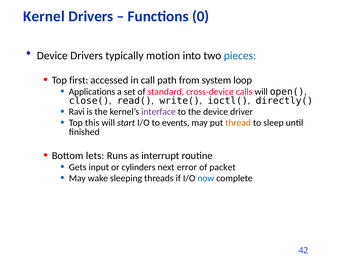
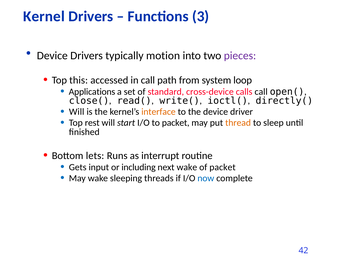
0: 0 -> 3 (201, 16)
pieces colour: blue -> purple (240, 56)
first: first -> this (79, 80)
calls will: will -> call (261, 92)
Ravi: Ravi -> Will (77, 112)
interface colour: purple -> orange (158, 112)
this: this -> rest (92, 123)
to events: events -> packet (176, 123)
cylinders: cylinders -> including (139, 167)
next error: error -> wake (187, 167)
